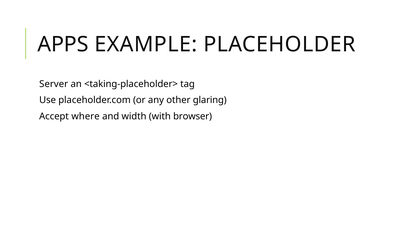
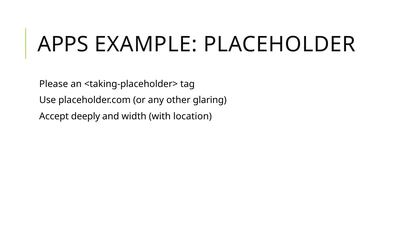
Server: Server -> Please (54, 84)
where: where -> deeply (86, 116)
browser: browser -> location (192, 116)
